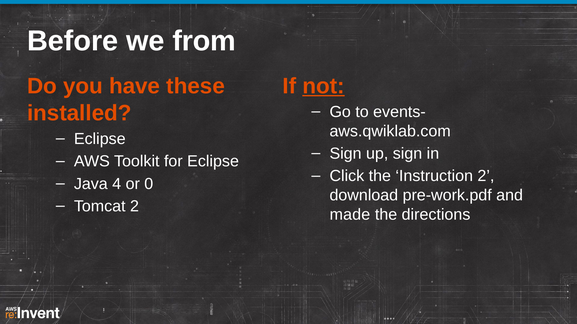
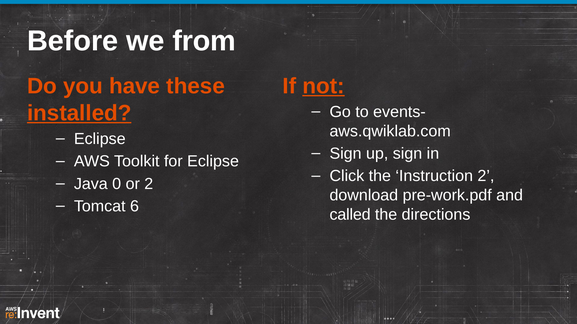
installed underline: none -> present (79, 113)
4: 4 -> 0 (117, 184)
or 0: 0 -> 2 (149, 184)
Tomcat 2: 2 -> 6 (134, 206)
made: made -> called (350, 215)
